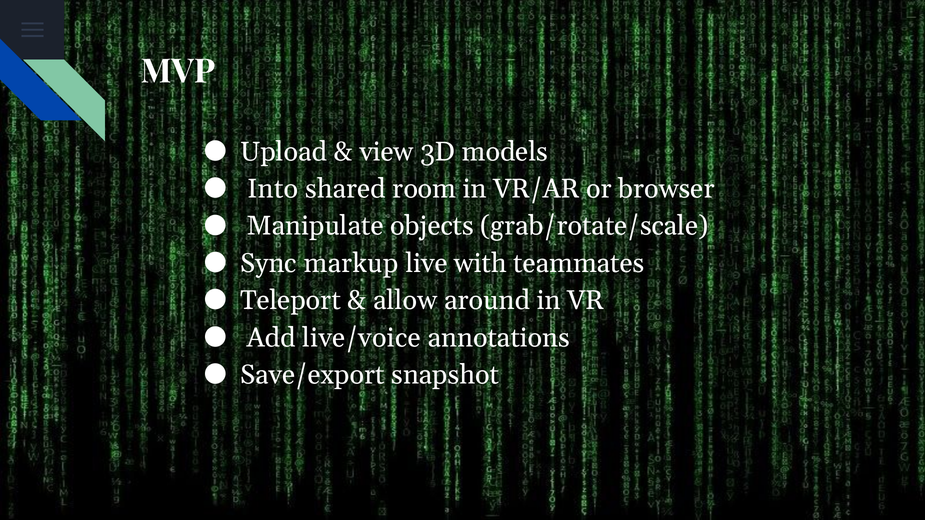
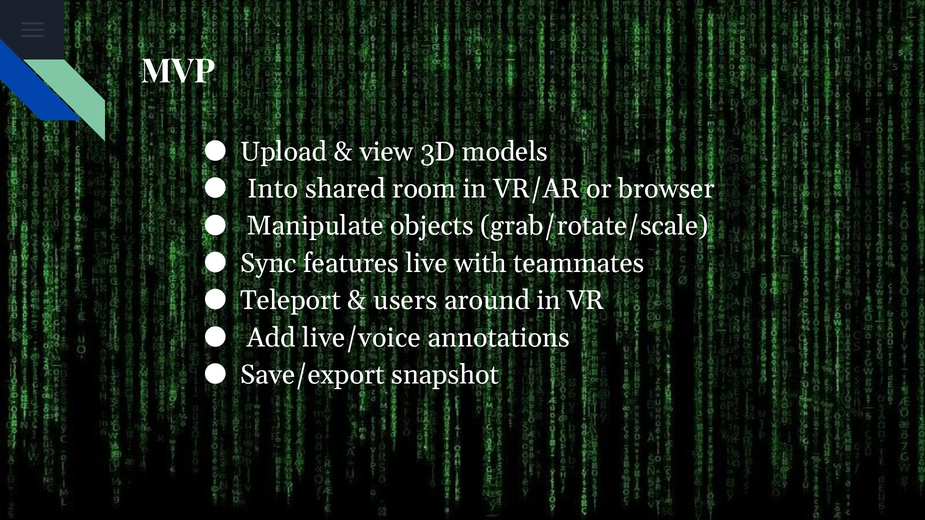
markup: markup -> features (351, 263)
allow: allow -> users (405, 301)
